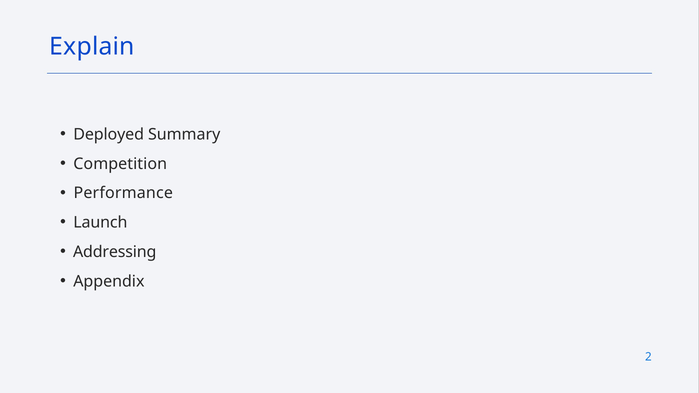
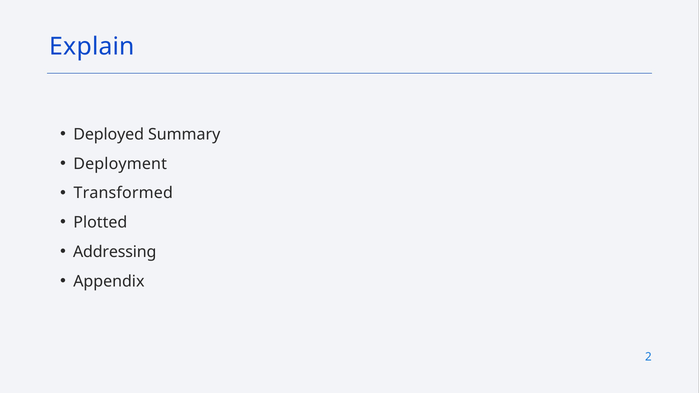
Competition: Competition -> Deployment (120, 164)
Performance: Performance -> Transformed (123, 193)
Launch: Launch -> Plotted (100, 223)
